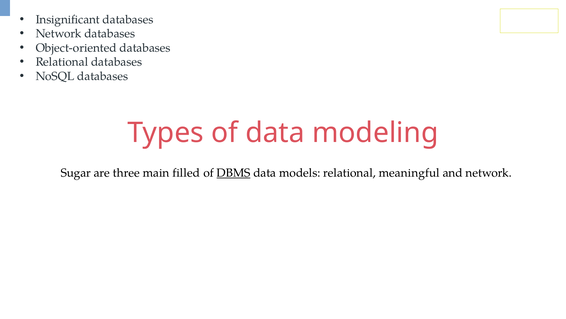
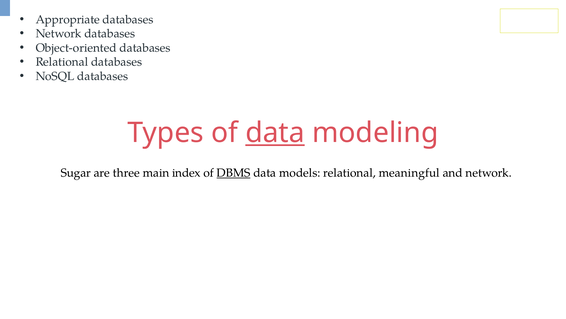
Insignificant: Insignificant -> Appropriate (68, 19)
data underline: none -> present (275, 133)
filled: filled -> index (186, 172)
